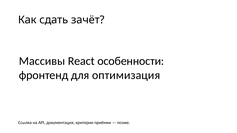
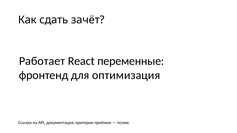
Массивы: Массивы -> Работает (42, 61)
особенности: особенности -> переменные (131, 61)
